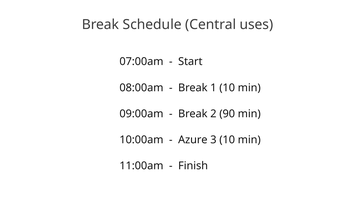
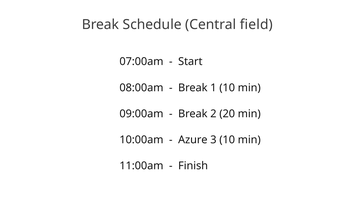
uses: uses -> field (256, 24)
90: 90 -> 20 (227, 114)
